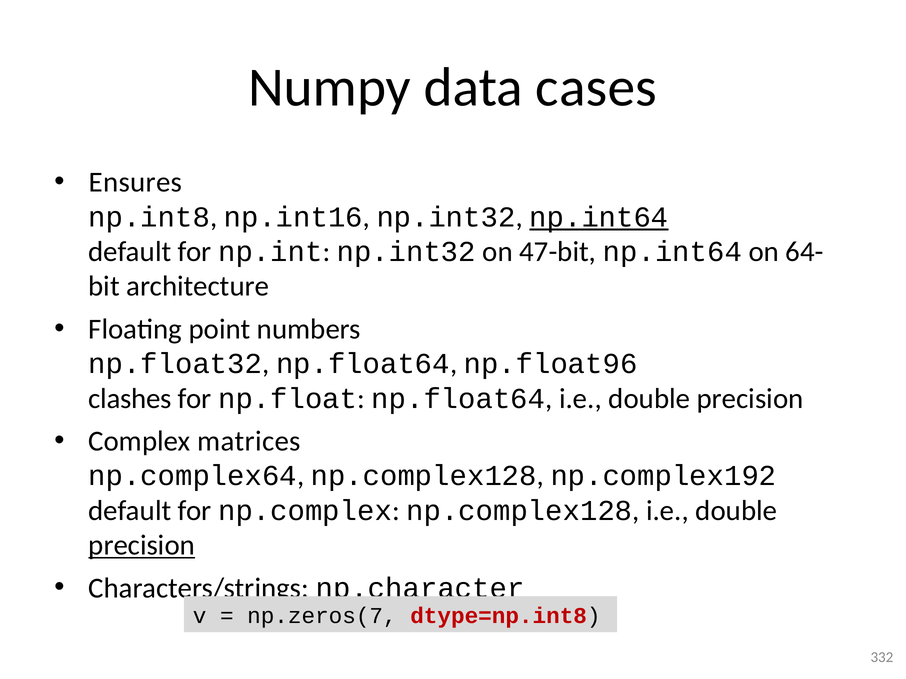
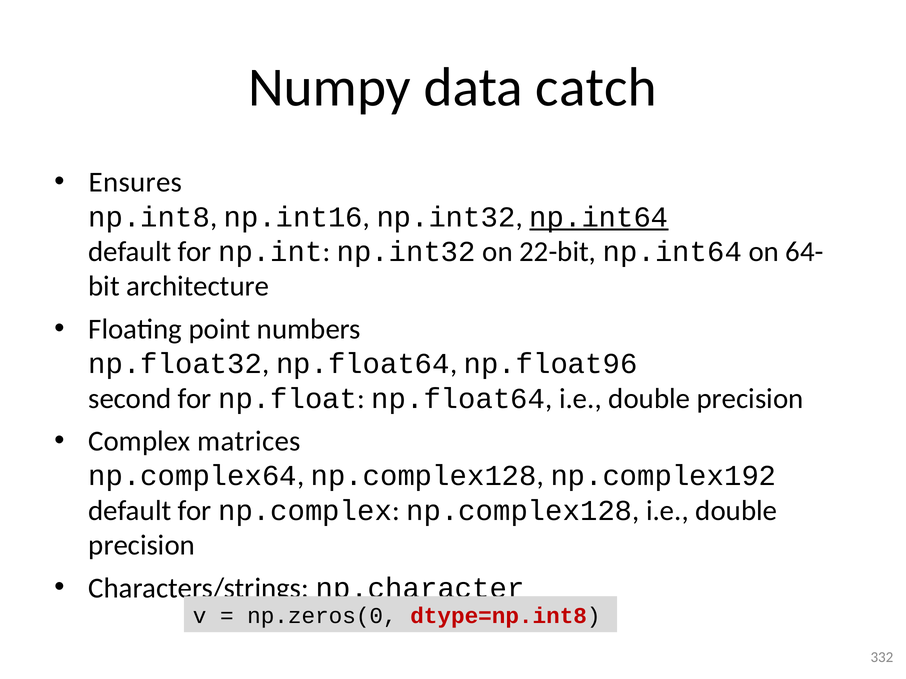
cases: cases -> catch (596, 88)
47-bit: 47-bit -> 22-bit (558, 252)
clashes: clashes -> second (130, 399)
precision underline: present -> none (142, 546)
np.zeros(7: np.zeros(7 -> np.zeros(0 (322, 616)
